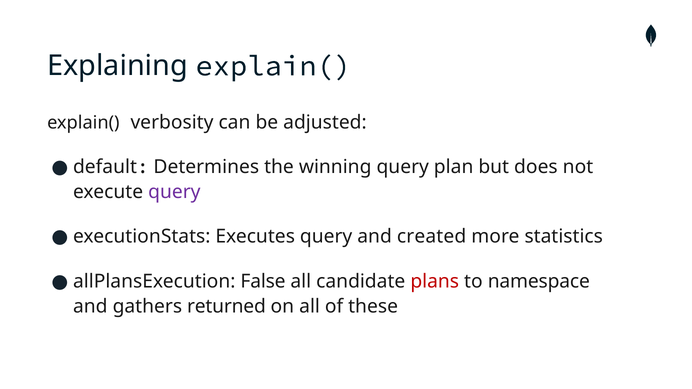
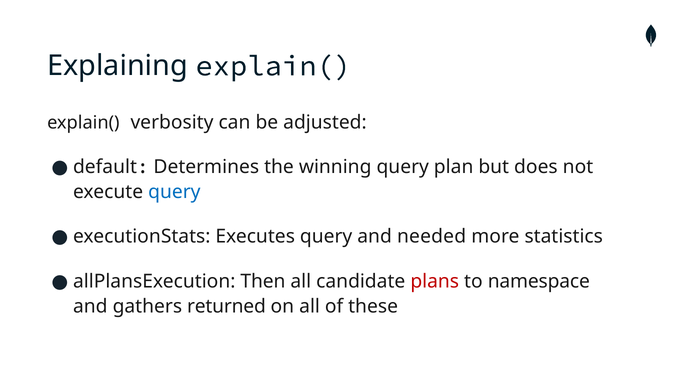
query colour: purple -> blue (174, 192)
created: created -> needed (432, 237)
False: False -> Then (263, 281)
